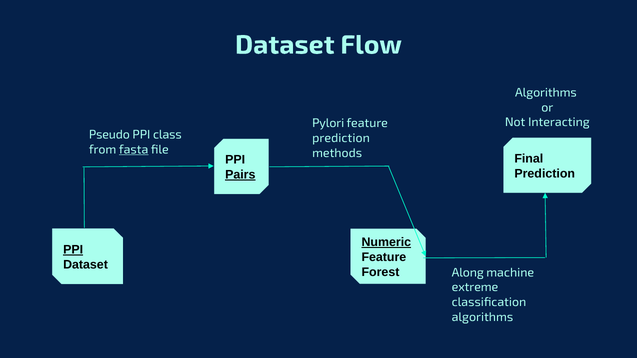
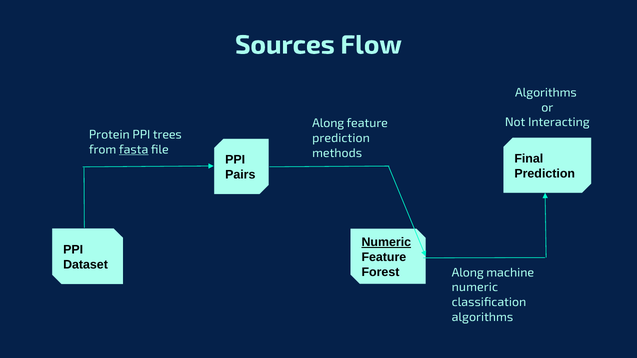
Dataset: Dataset -> Sources (285, 45)
Pylori: Pylori -> Along (328, 124)
Pseudo: Pseudo -> Protein (109, 135)
class: class -> trees (167, 135)
Pairs underline: present -> none (240, 175)
PPI underline: present -> none (73, 250)
extreme: extreme -> numeric (475, 288)
